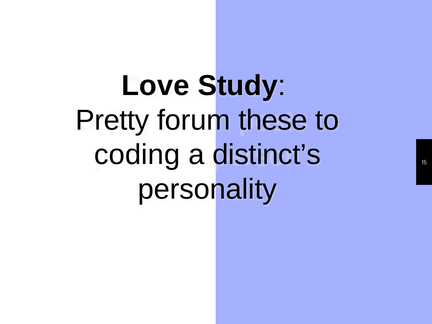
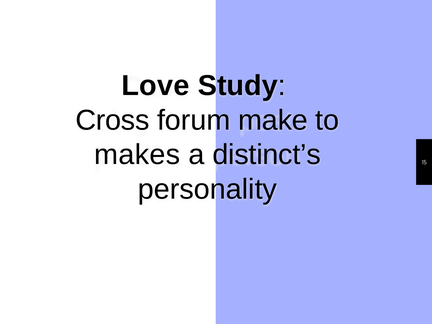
Pretty: Pretty -> Cross (112, 120)
these: these -> make (273, 120)
coding: coding -> makes (137, 155)
